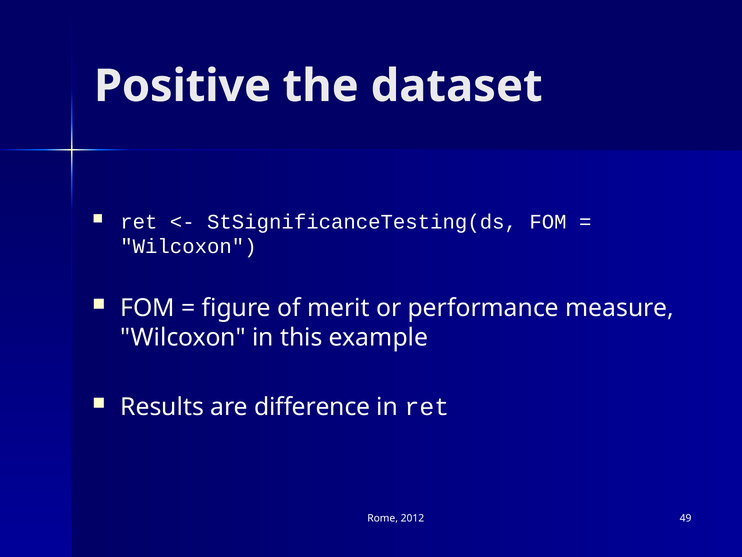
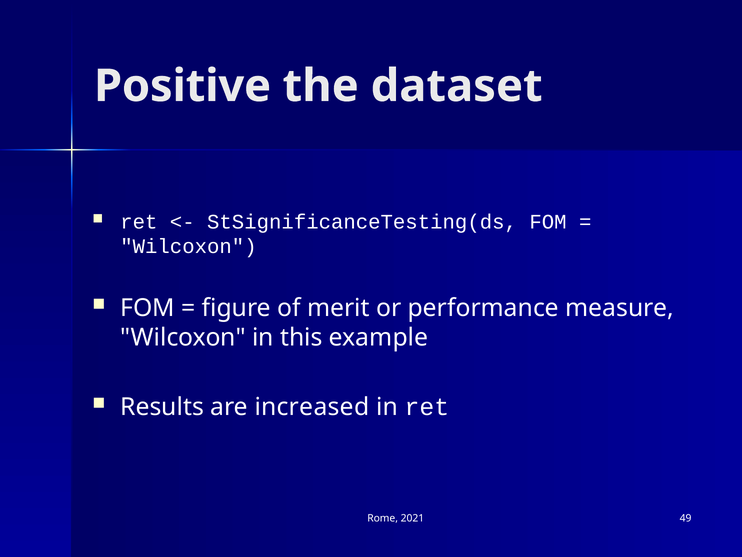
difference: difference -> increased (312, 407)
2012: 2012 -> 2021 (412, 518)
